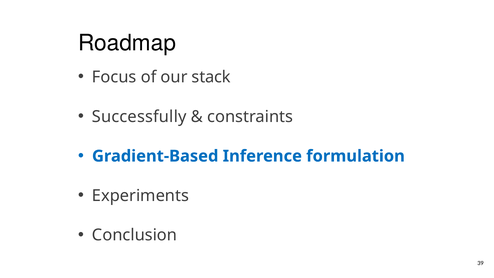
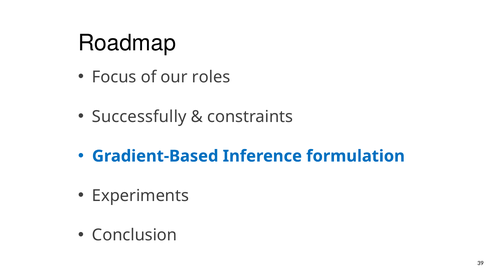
stack: stack -> roles (211, 77)
